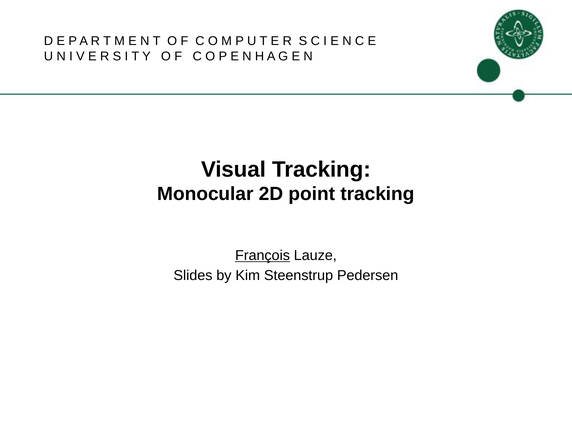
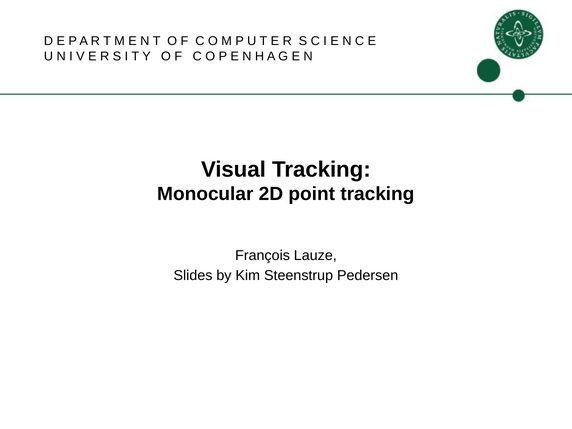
François underline: present -> none (263, 256)
